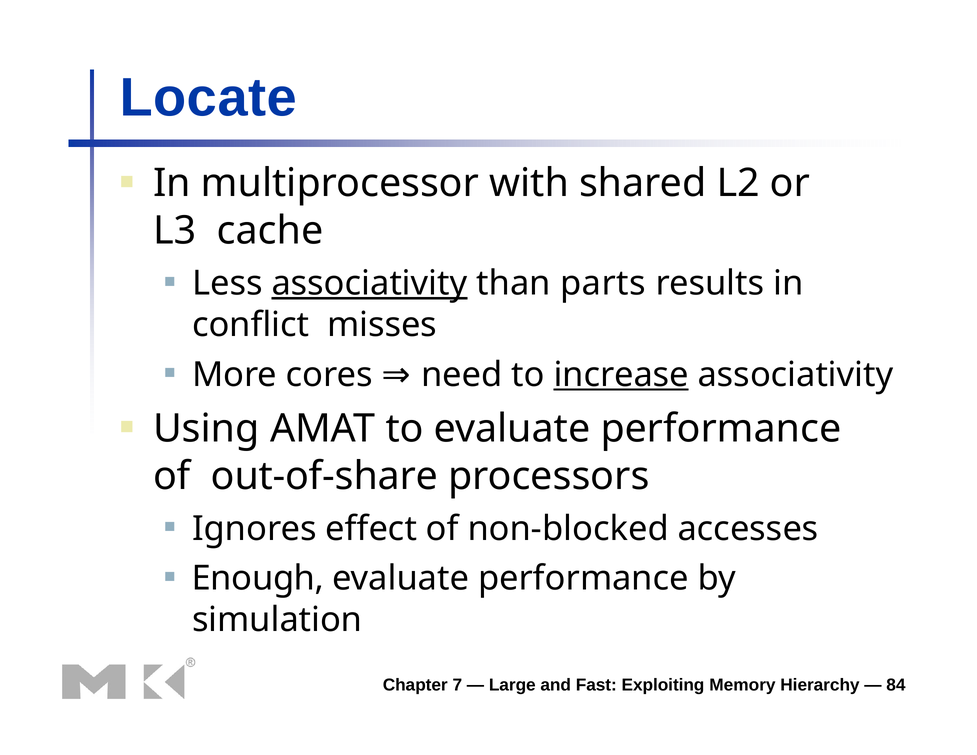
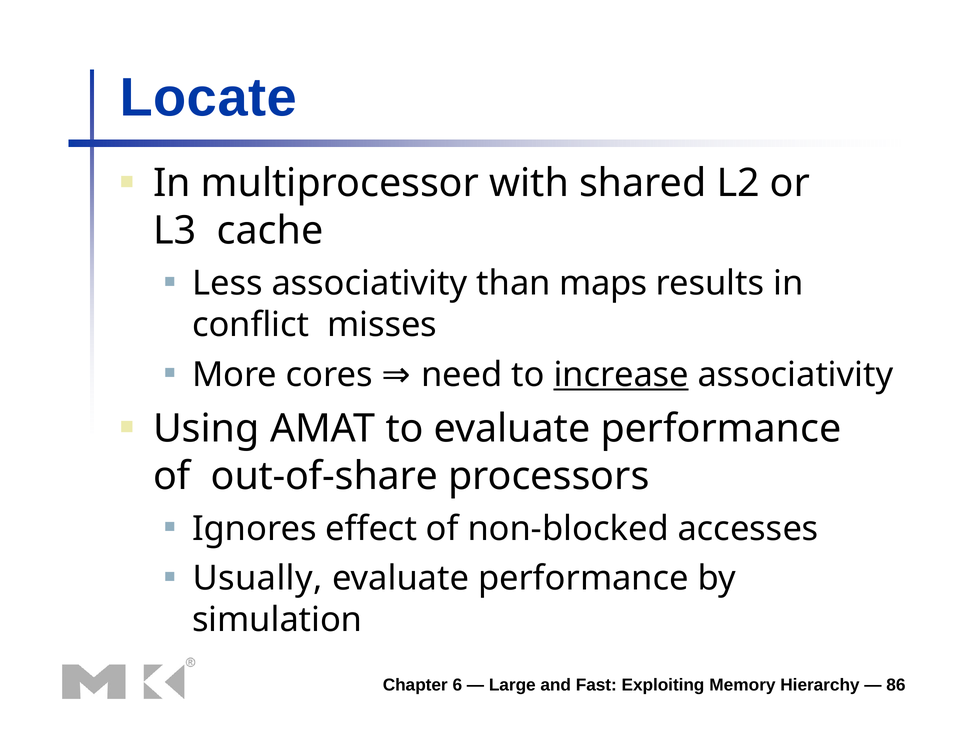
associativity underline: present -> none (369, 283)
parts: parts -> maps (603, 283)
Enough: Enough -> Usually (258, 578)
7: 7 -> 6 (457, 685)
84: 84 -> 86 (896, 685)
